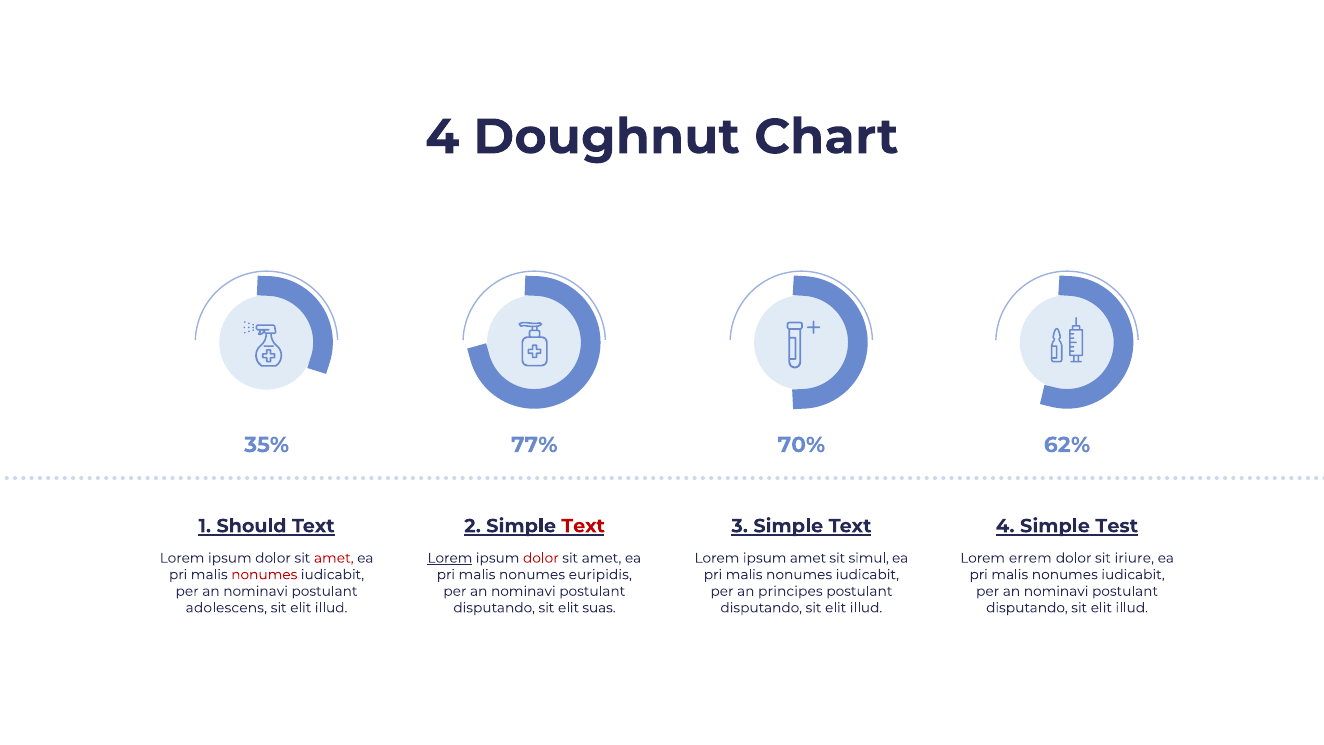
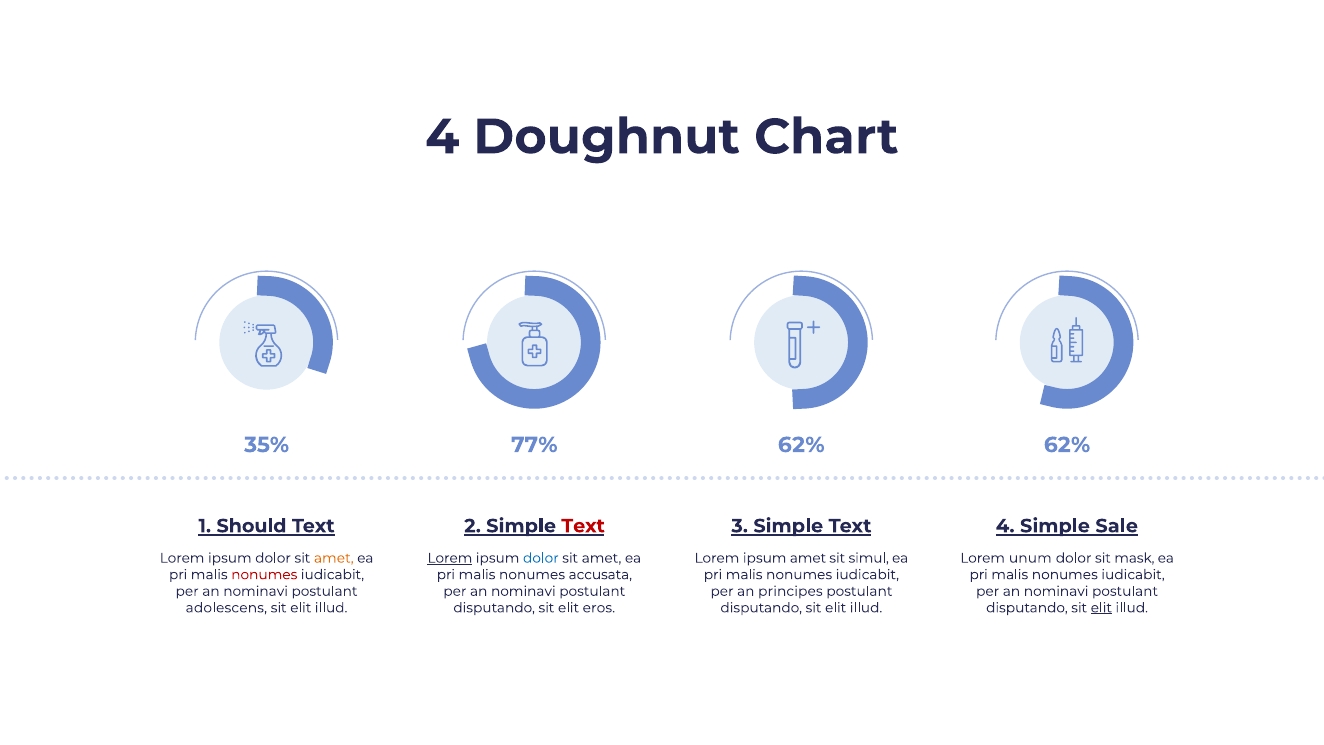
77% 70%: 70% -> 62% (801, 445)
Test: Test -> Sale (1117, 526)
amet colour: red -> orange (334, 558)
dolor colour: red -> blue (541, 558)
errem: errem -> unum (1030, 558)
iriure: iriure -> mask (1134, 558)
euripidis: euripidis -> accusata (600, 574)
suas: suas -> eros (599, 608)
elit underline: none -> present (1101, 608)
